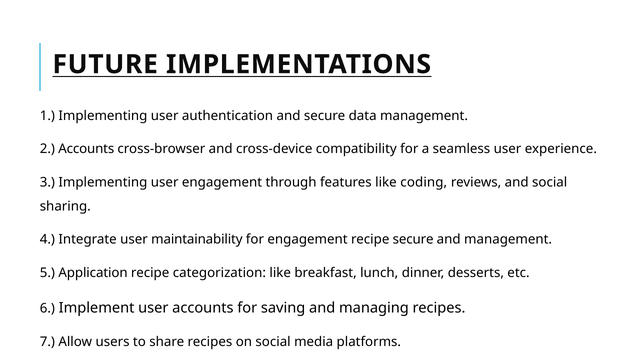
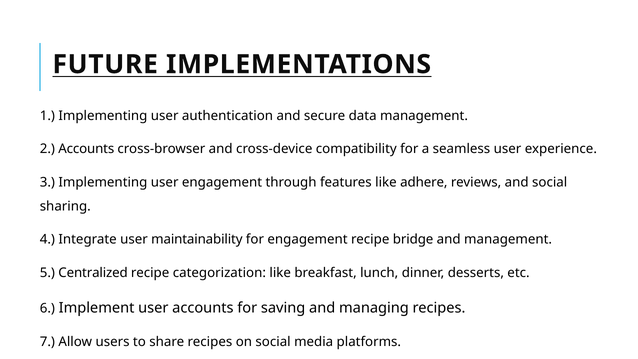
coding: coding -> adhere (424, 182)
recipe secure: secure -> bridge (413, 239)
Application: Application -> Centralized (93, 273)
